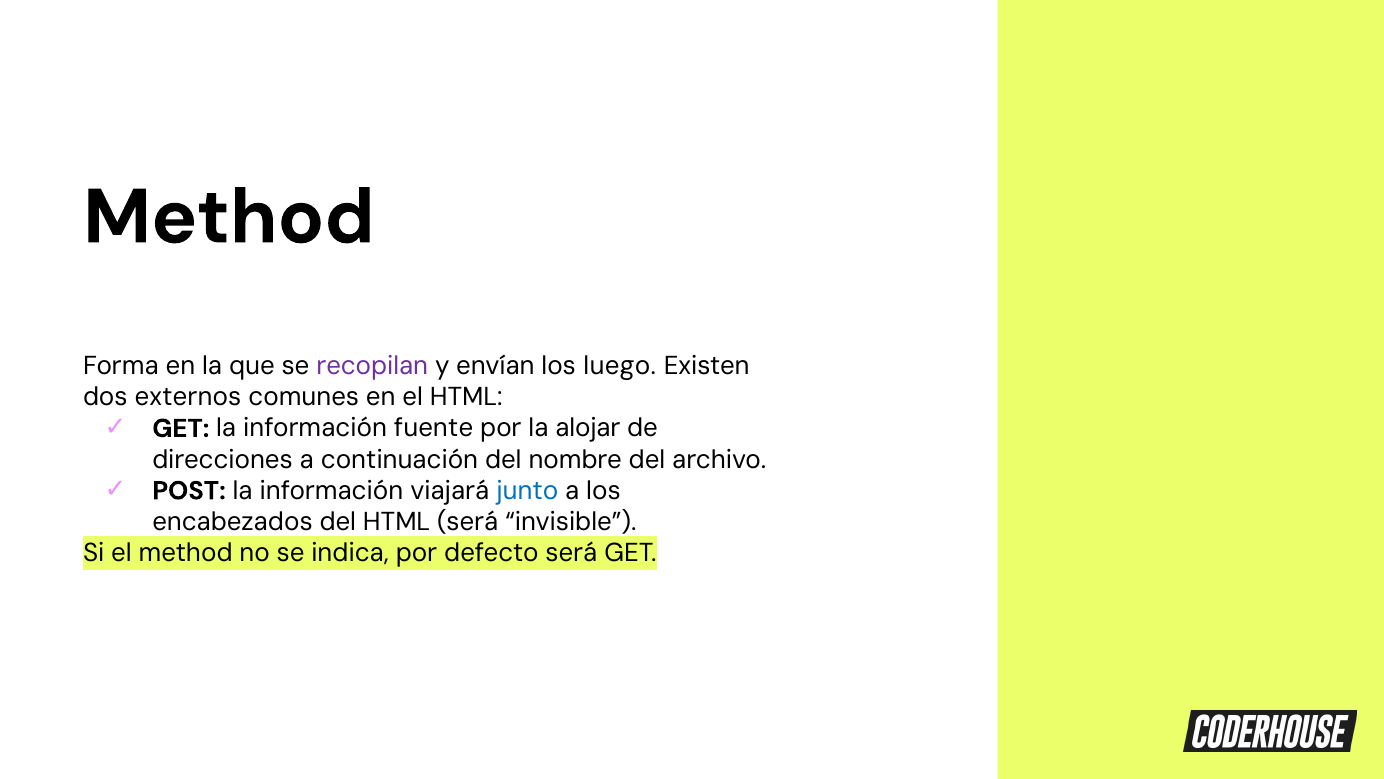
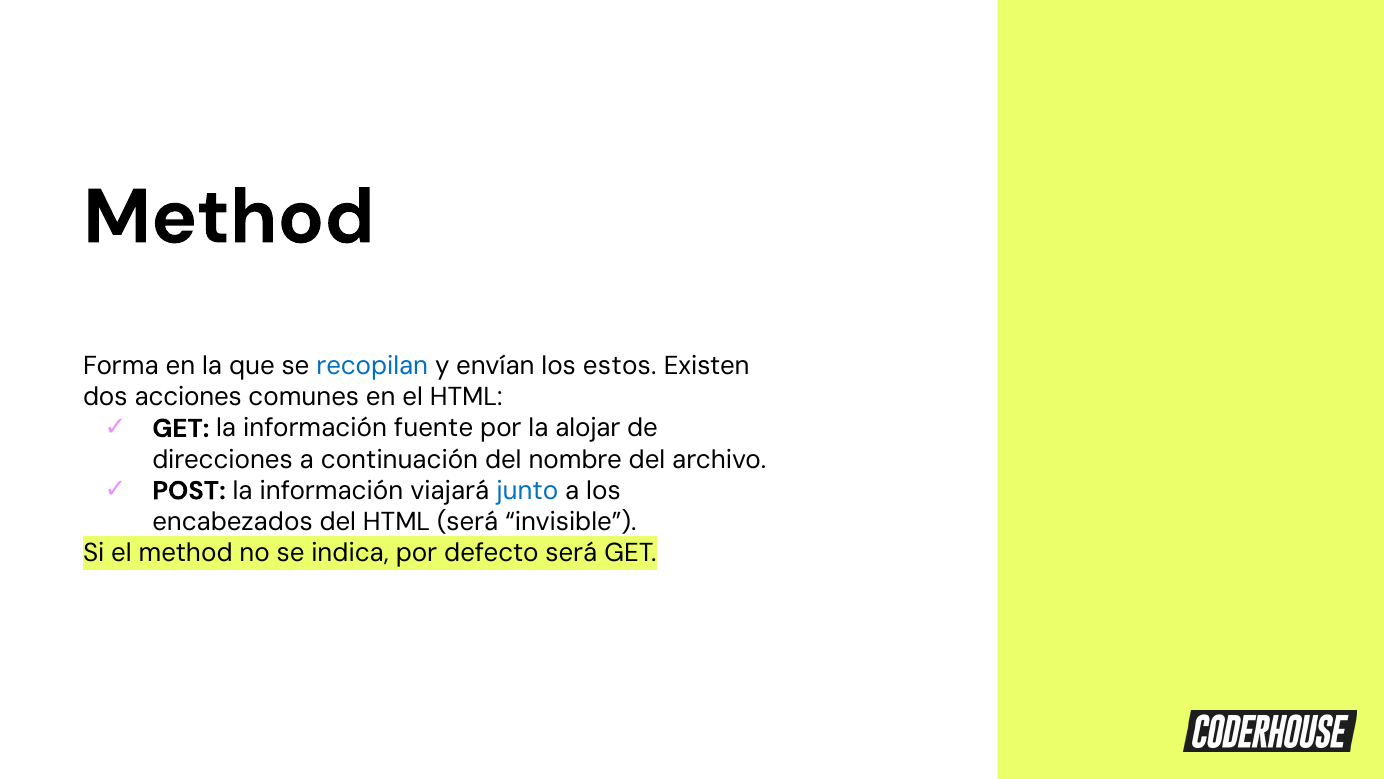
recopilan colour: purple -> blue (372, 366)
luego: luego -> estos (620, 366)
externos: externos -> acciones (188, 397)
